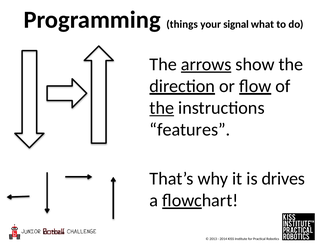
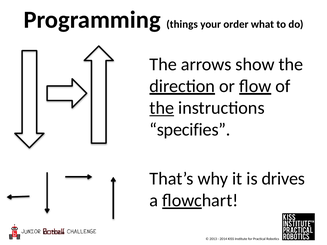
signal: signal -> order (236, 24)
arrows underline: present -> none (206, 64)
features: features -> specifies (190, 130)
